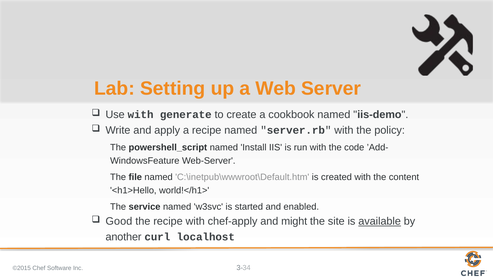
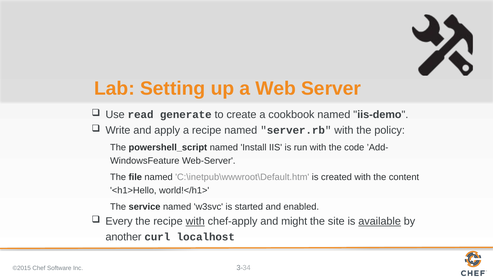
Use with: with -> read (141, 115)
Good: Good -> Every (119, 222)
with underline: none -> present (195, 222)
